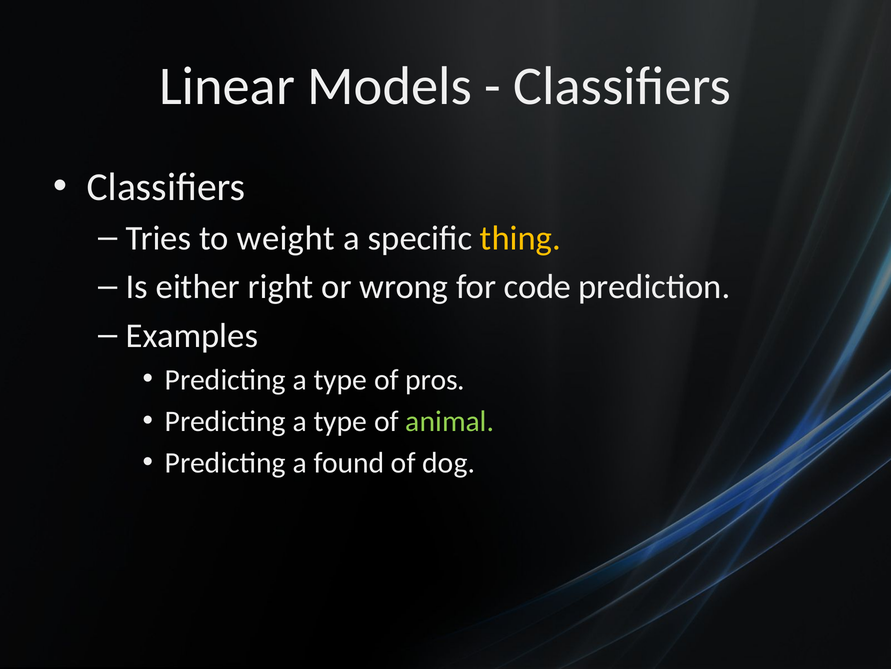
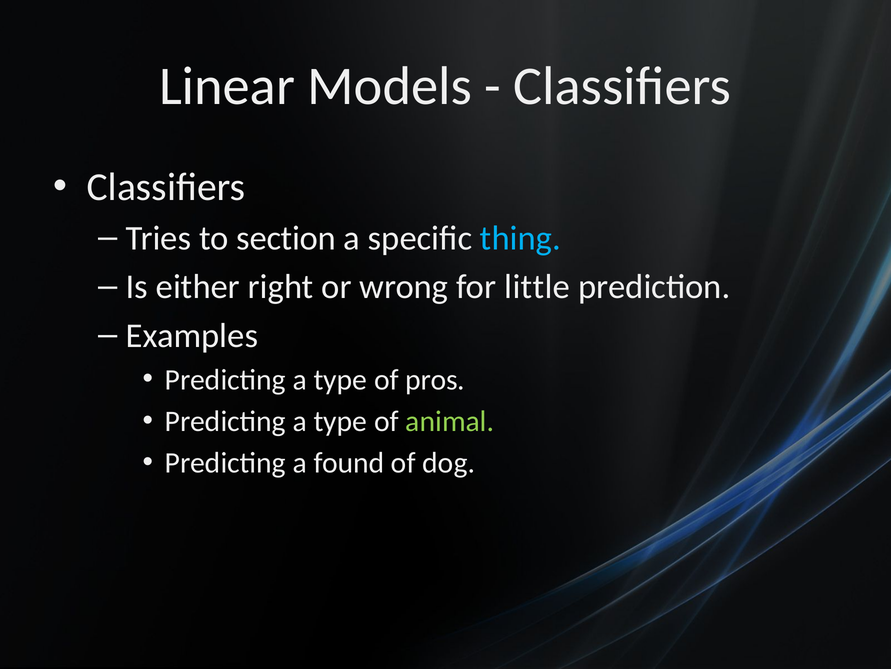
weight: weight -> section (286, 238)
thing colour: yellow -> light blue (520, 238)
code: code -> little (537, 287)
